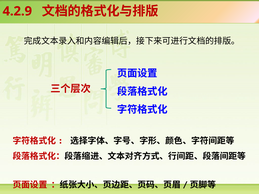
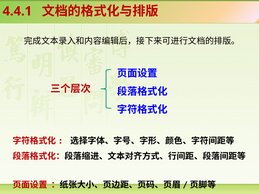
4.2.9: 4.2.9 -> 4.4.1 (17, 11)
